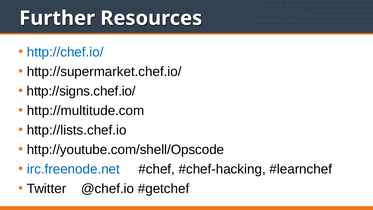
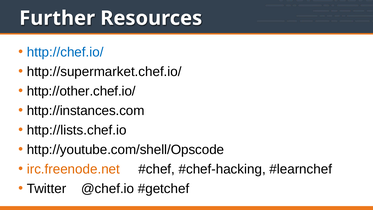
http://signs.chef.io/: http://signs.chef.io/ -> http://other.chef.io/ (81, 91)
http://multitude.com: http://multitude.com -> http://instances.com (86, 111)
irc.freenode.net colour: blue -> orange (73, 169)
